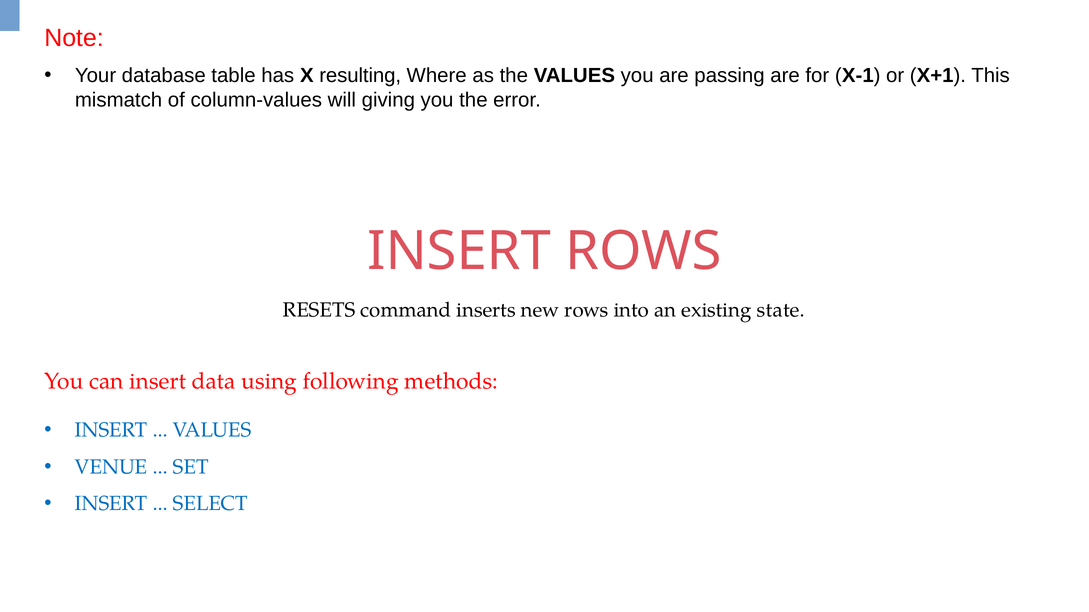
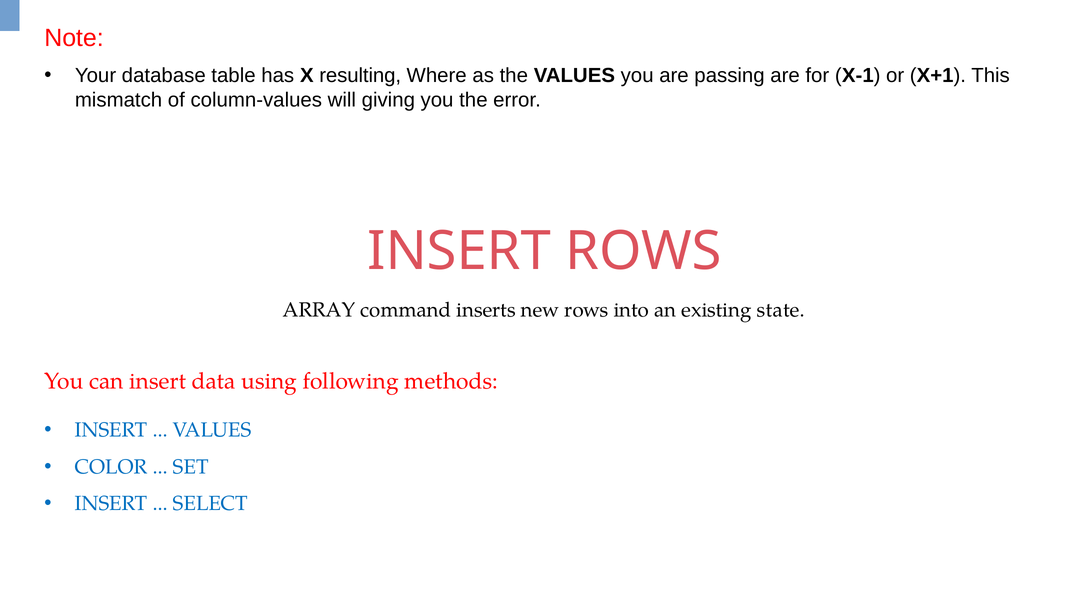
RESETS: RESETS -> ARRAY (319, 310)
VENUE: VENUE -> COLOR (111, 467)
